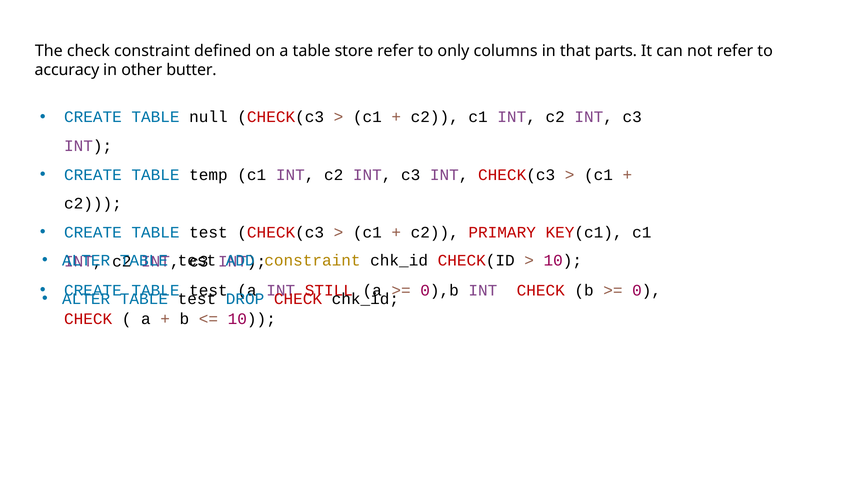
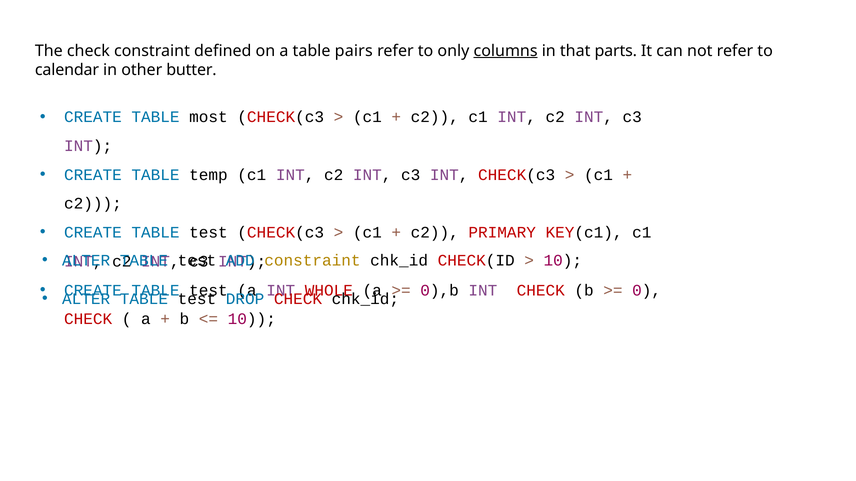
store: store -> pairs (354, 51)
columns underline: none -> present (506, 51)
accuracy: accuracy -> calendar (67, 70)
null: null -> most (208, 117)
STILL: STILL -> WHOLE (329, 291)
